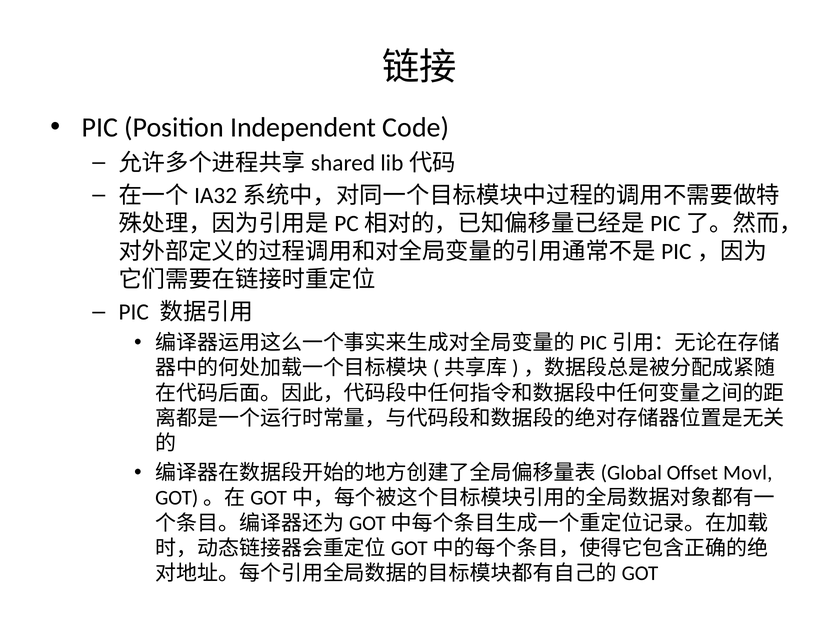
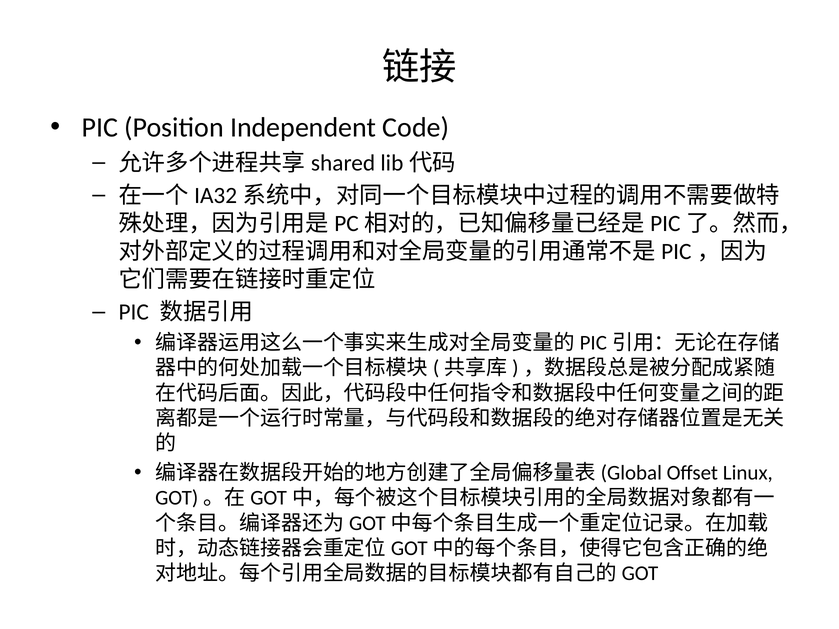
Movl: Movl -> Linux (748, 473)
